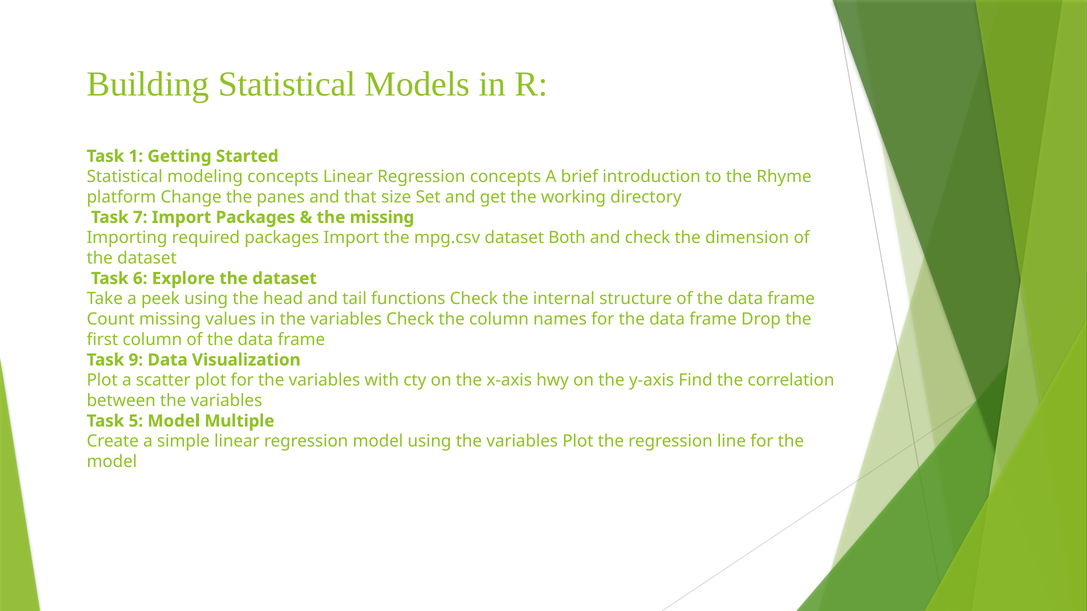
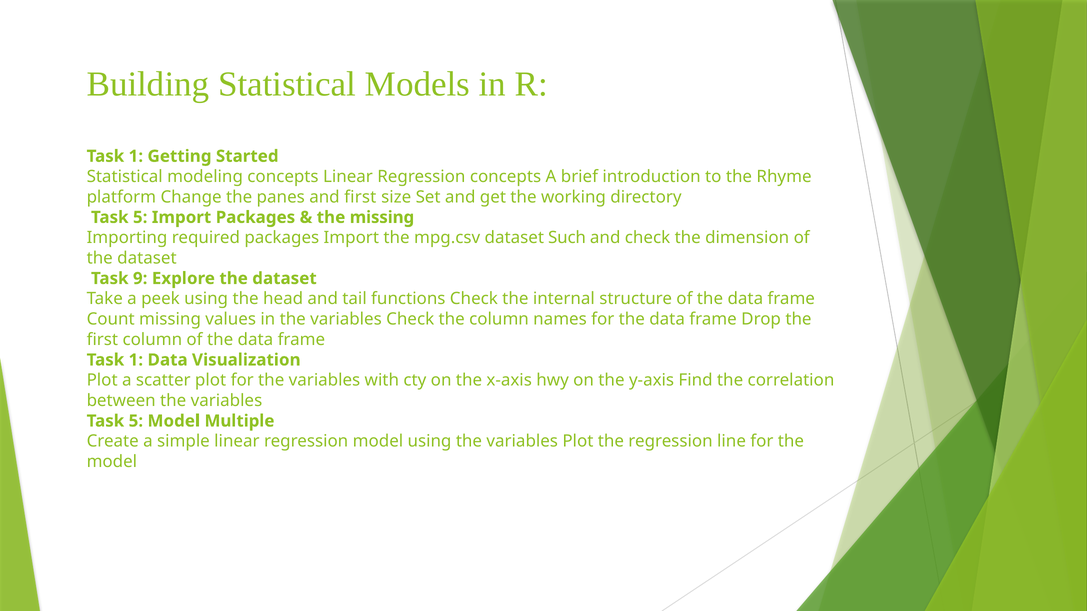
and that: that -> first (360, 197)
7: 7 -> 5 (140, 217)
Both: Both -> Such (567, 238)
6: 6 -> 9 (140, 279)
9: 9 -> 1 (136, 360)
